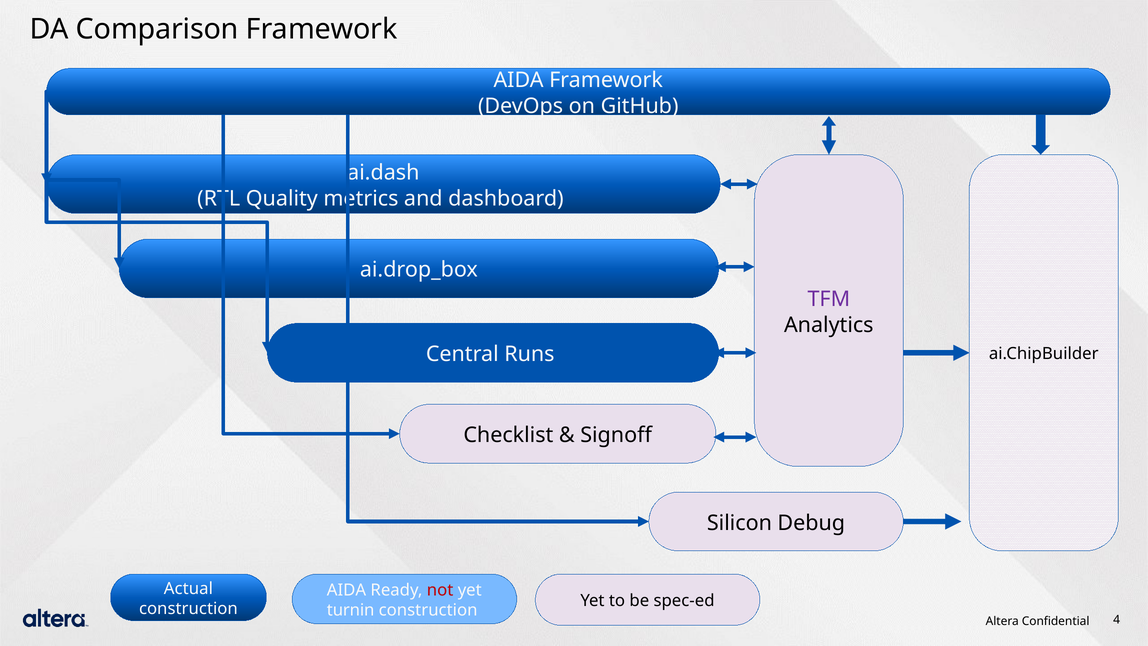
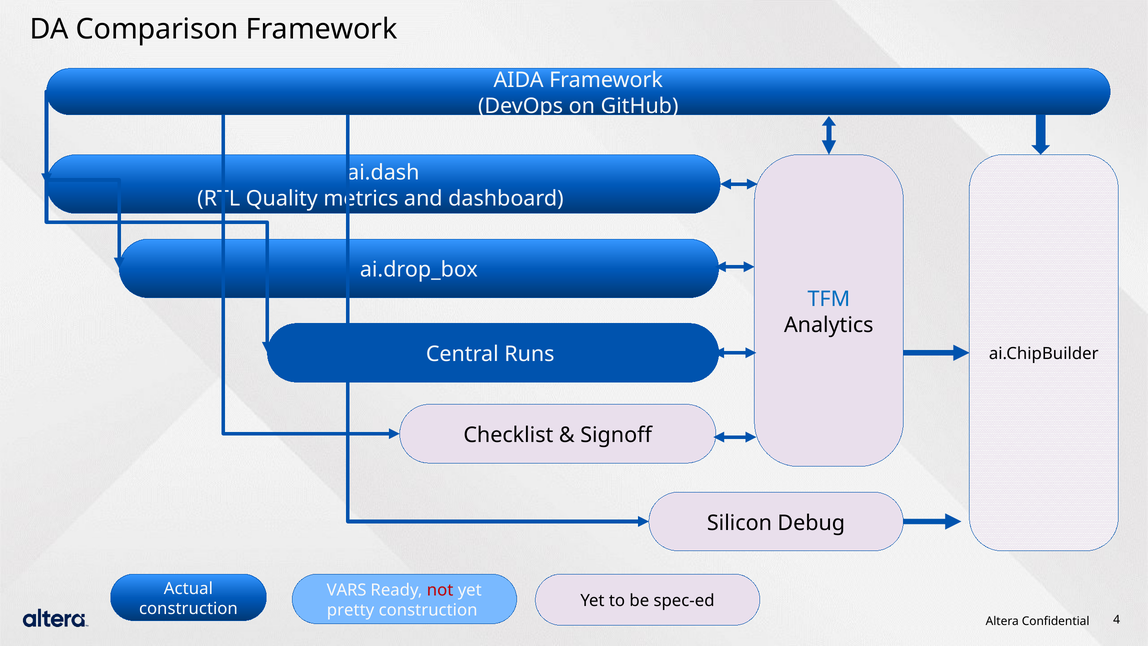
TFM colour: purple -> blue (829, 299)
AIDA: AIDA -> VARS (347, 590)
turnin: turnin -> pretty (351, 610)
